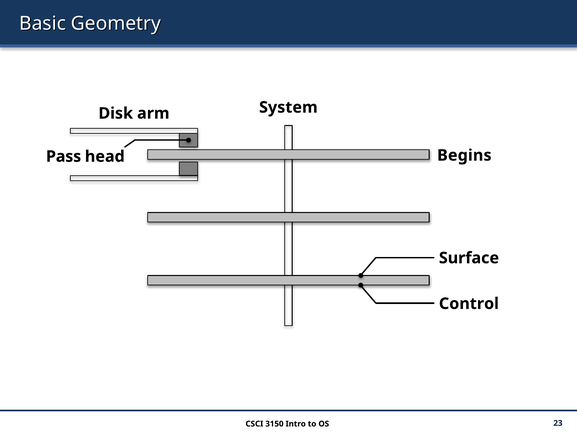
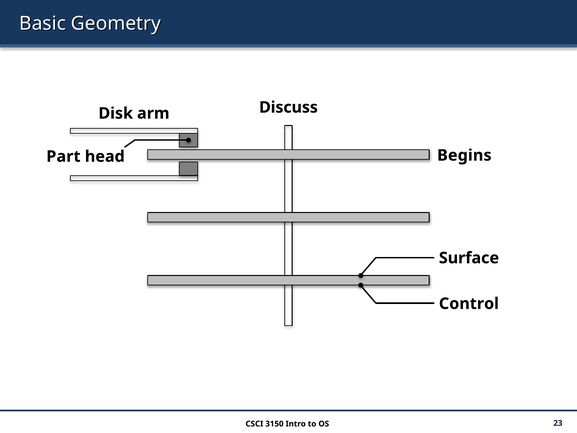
System: System -> Discuss (288, 107)
Pass: Pass -> Part (63, 156)
